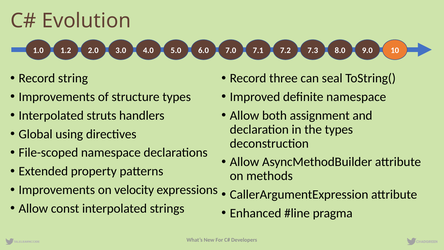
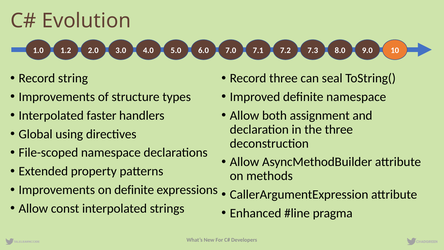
struts: struts -> faster (102, 115)
the types: types -> three (339, 129)
on velocity: velocity -> definite (134, 190)
